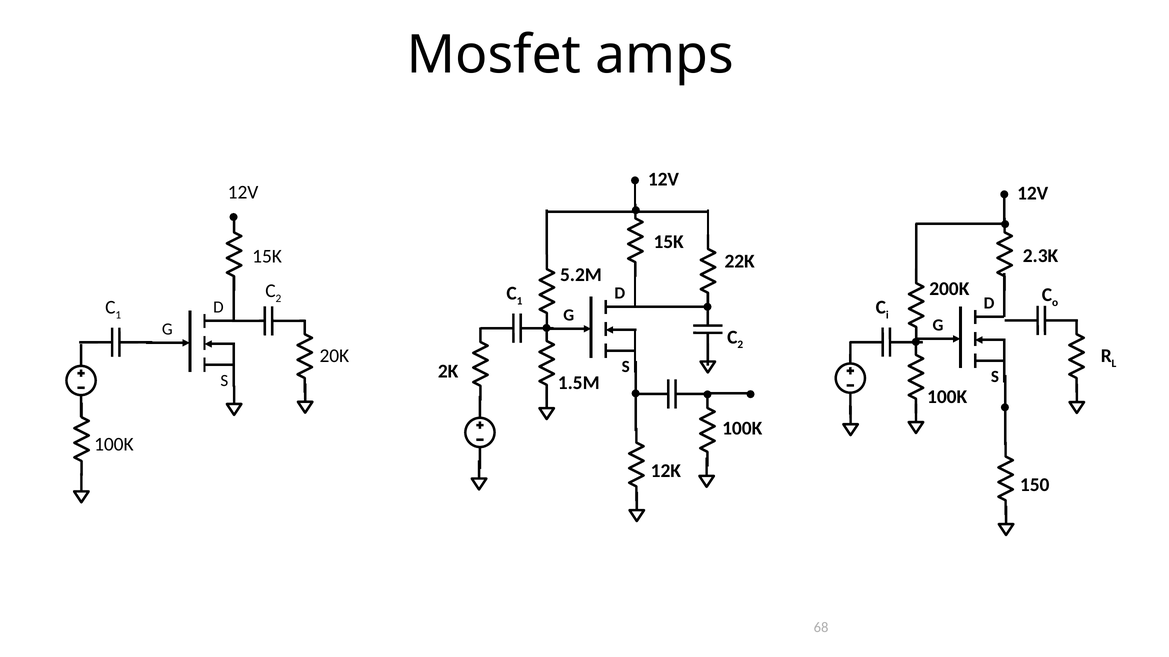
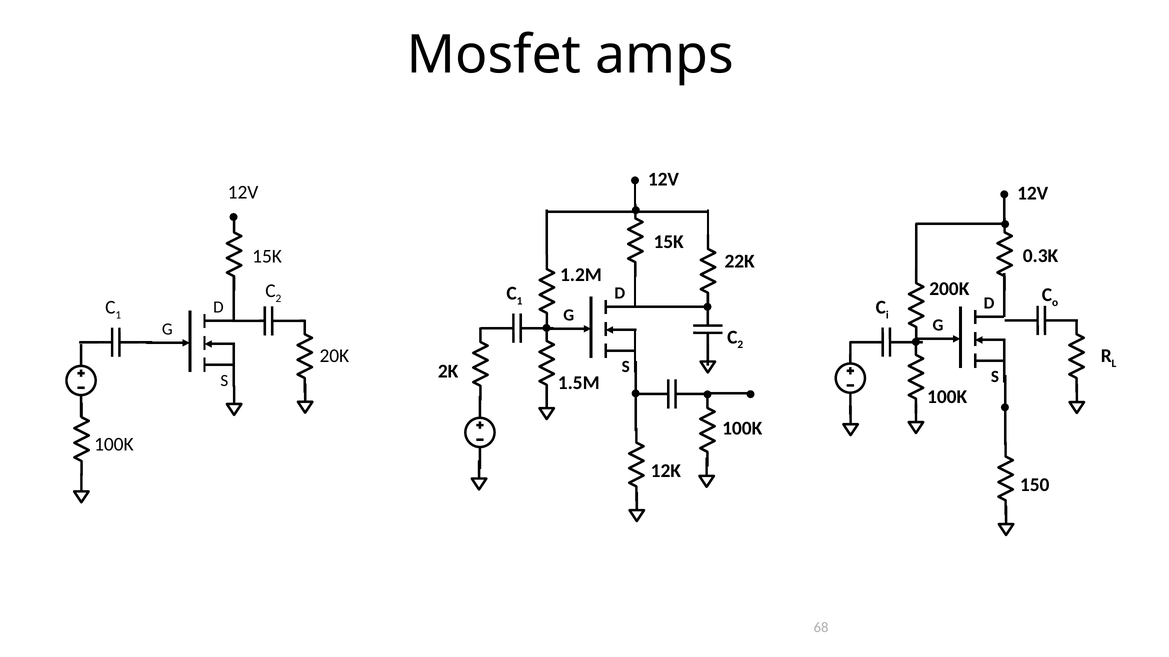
2.3K: 2.3K -> 0.3K (1041, 256)
5.2M: 5.2M -> 1.2M (581, 275)
